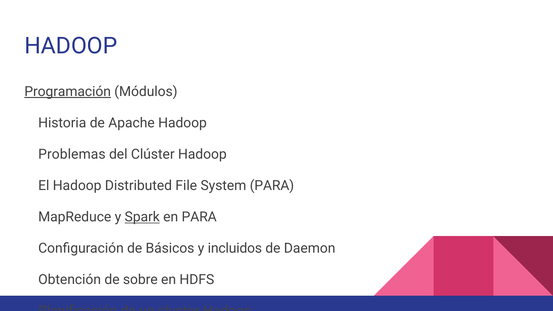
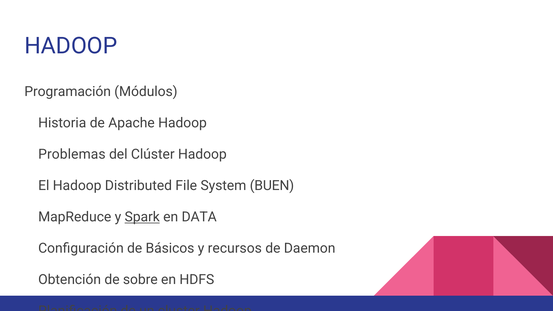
Programación underline: present -> none (68, 92)
System PARA: PARA -> BUEN (272, 186)
en PARA: PARA -> DATA (199, 217)
y incluidos: incluidos -> recursos (235, 248)
